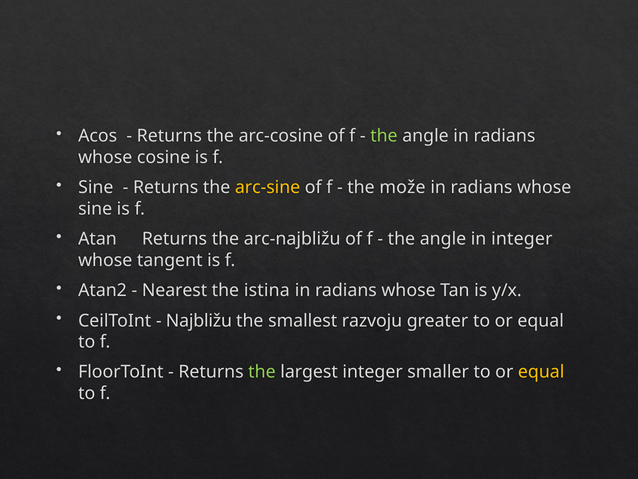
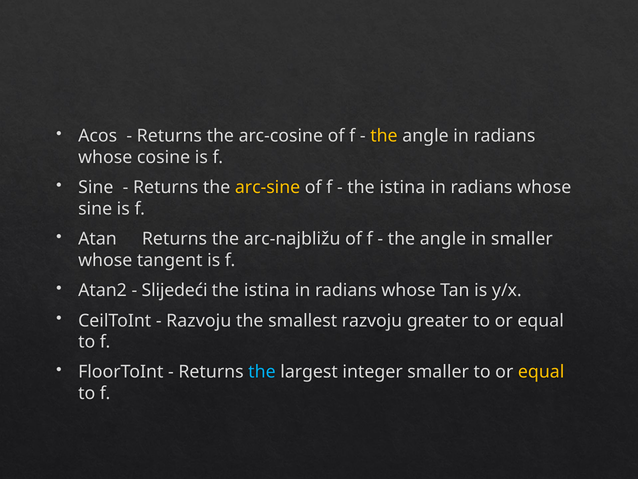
the colour: light green -> yellow (384, 136)
može: može -> istina (402, 187)
in integer: integer -> smaller (522, 239)
Nearest: Nearest -> Slijedeći (175, 290)
Najbližu: Najbližu -> Razvoju (199, 320)
the colour: light green -> light blue (262, 372)
